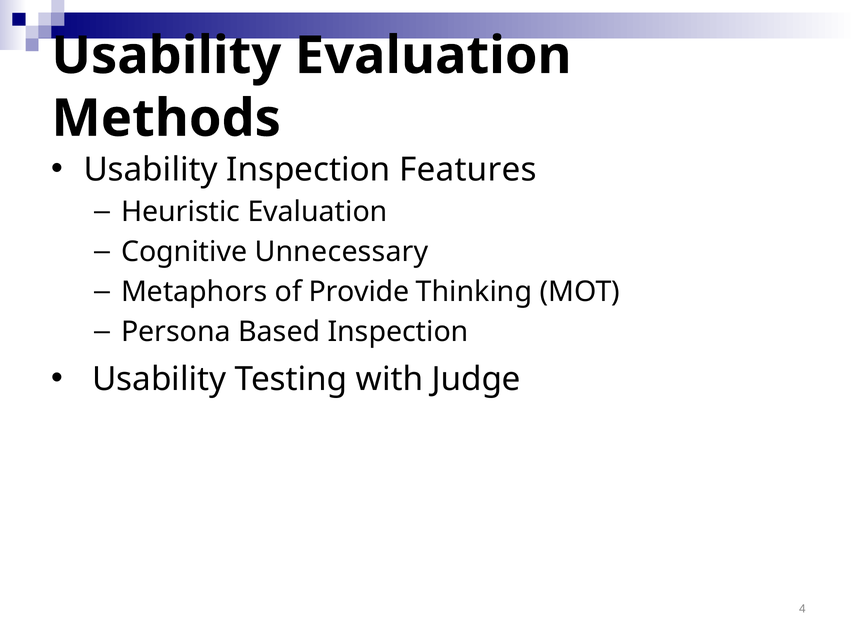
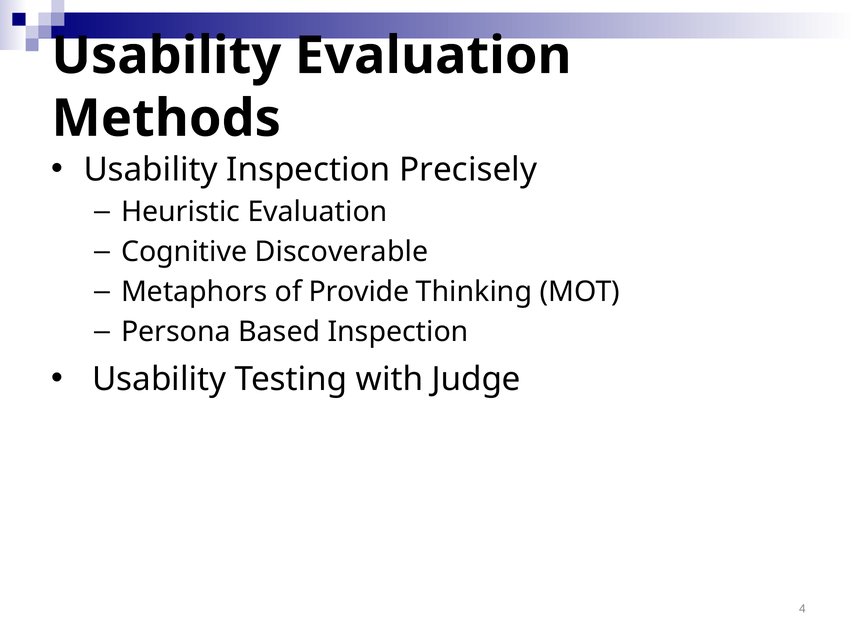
Features: Features -> Precisely (468, 169)
Unnecessary: Unnecessary -> Discoverable (341, 252)
